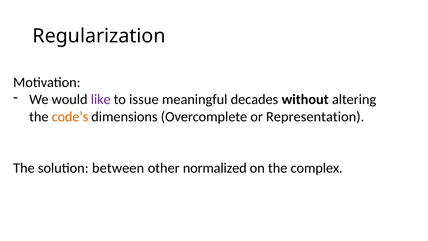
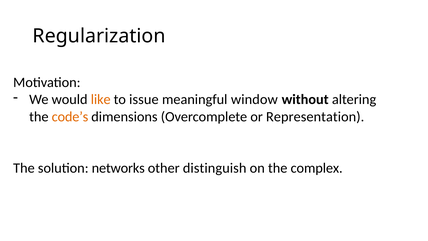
like colour: purple -> orange (101, 100)
decades: decades -> window (254, 100)
between: between -> networks (118, 168)
normalized: normalized -> distinguish (215, 168)
